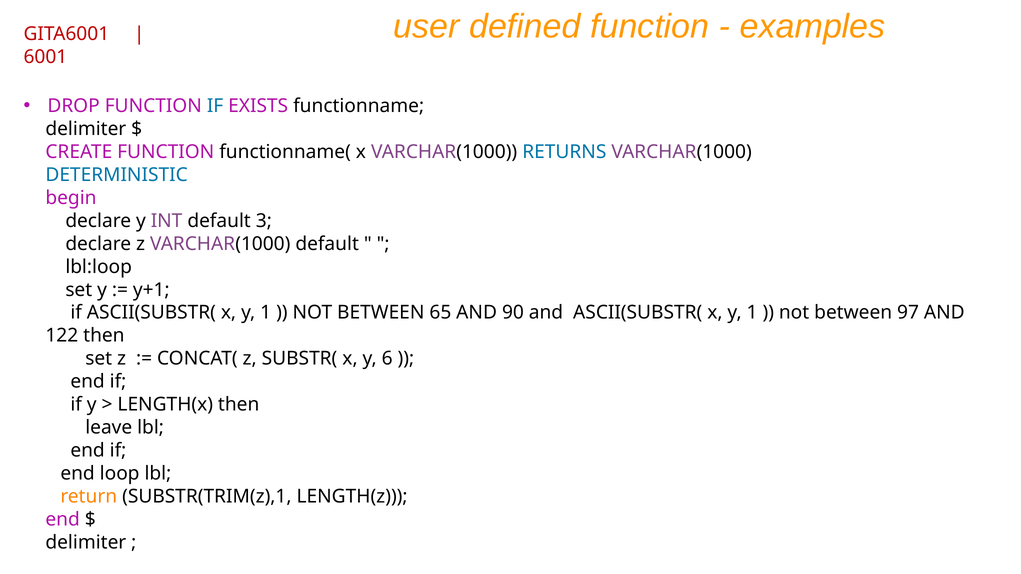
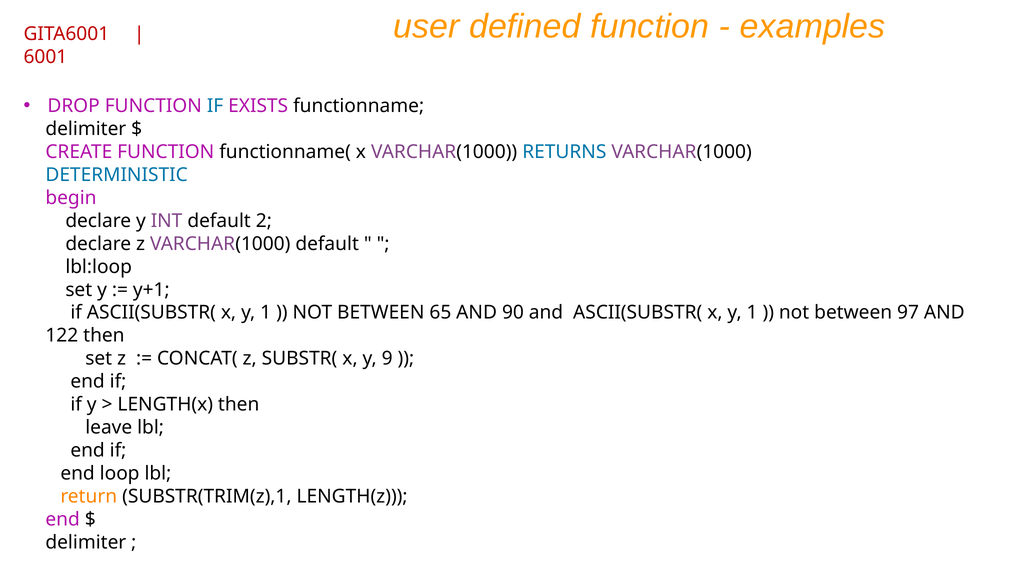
3: 3 -> 2 (264, 221)
6: 6 -> 9 (387, 359)
